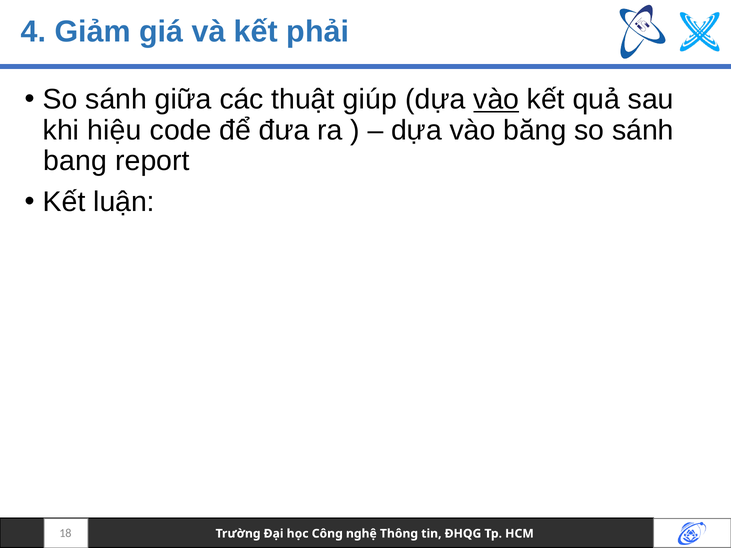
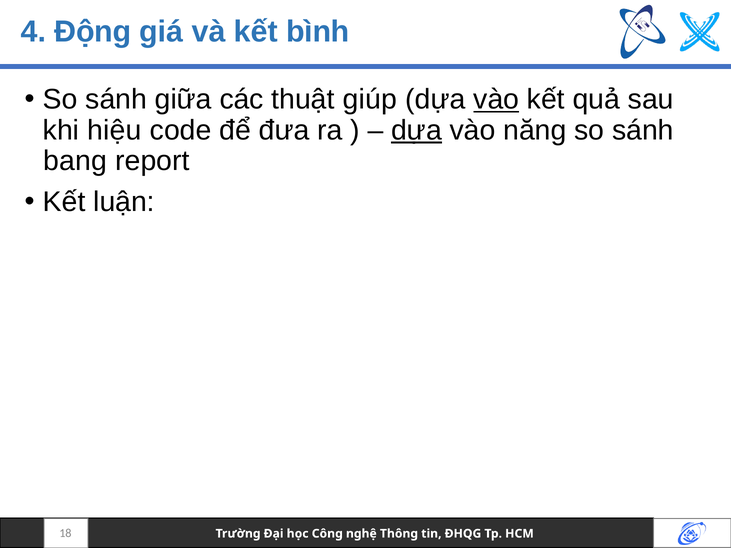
Giảm: Giảm -> Động (93, 32)
phải: phải -> bình (318, 32)
dựa underline: none -> present (416, 130)
băng: băng -> năng (535, 130)
